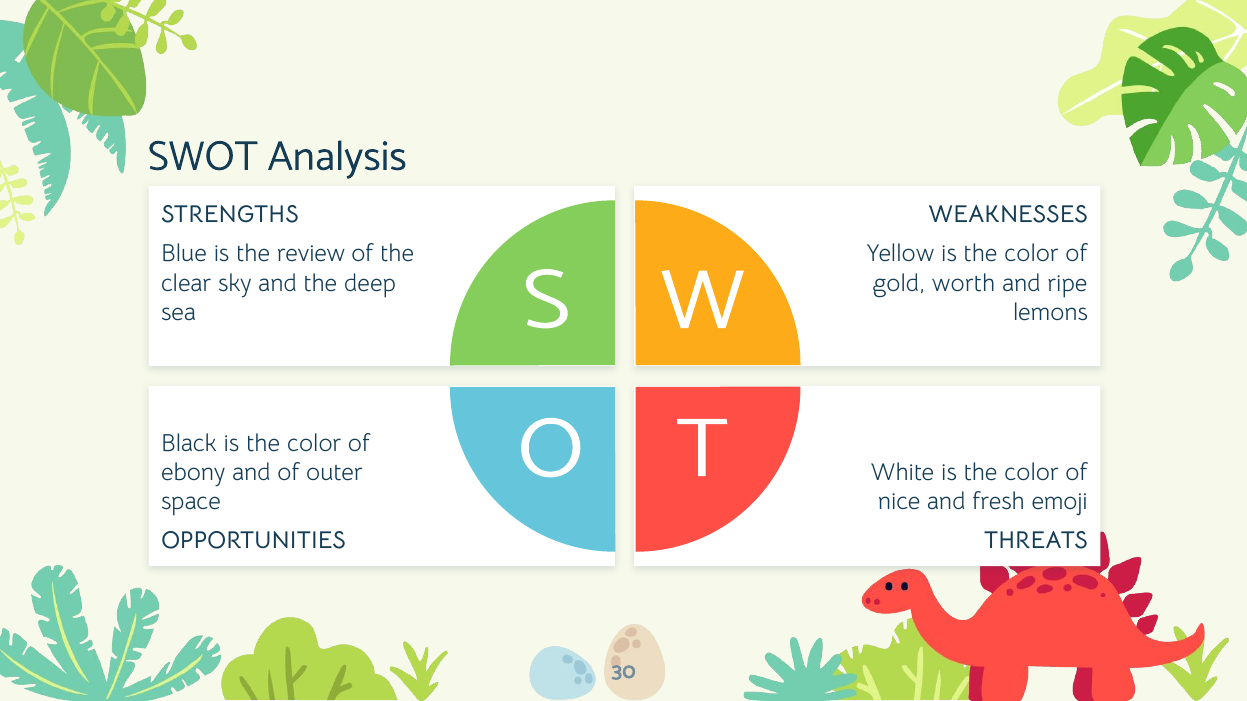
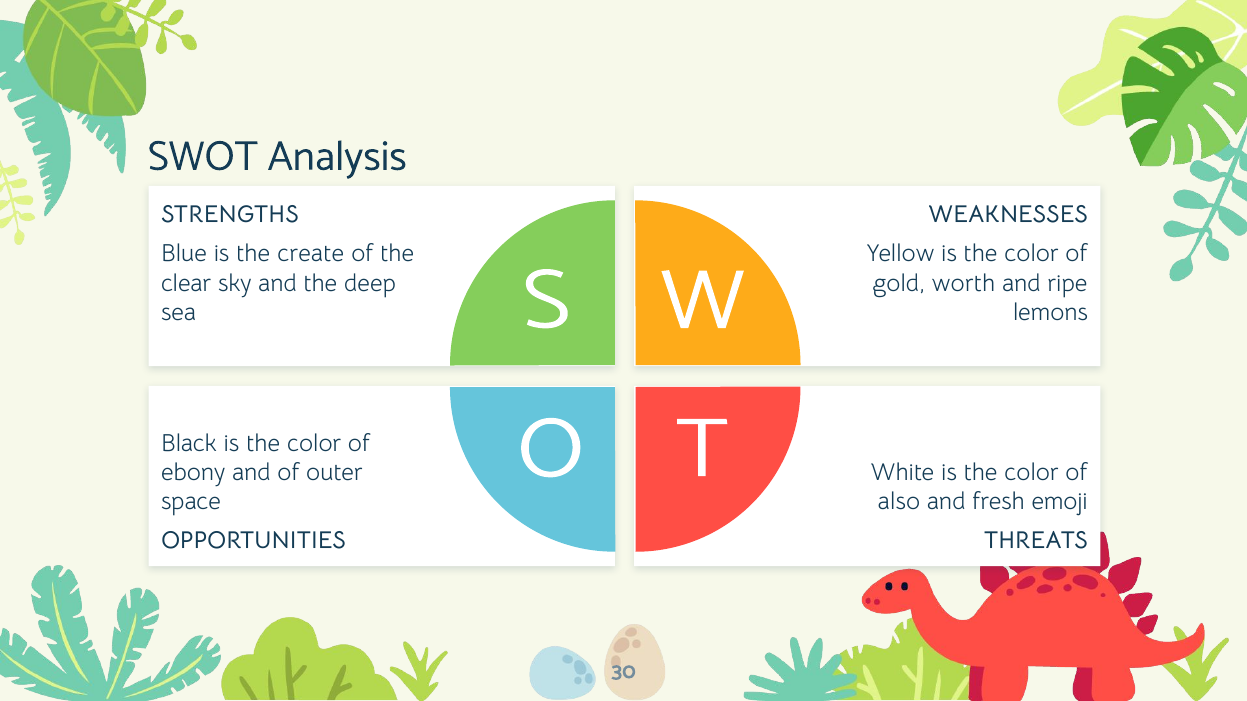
review: review -> create (311, 254)
nice: nice -> also (899, 502)
